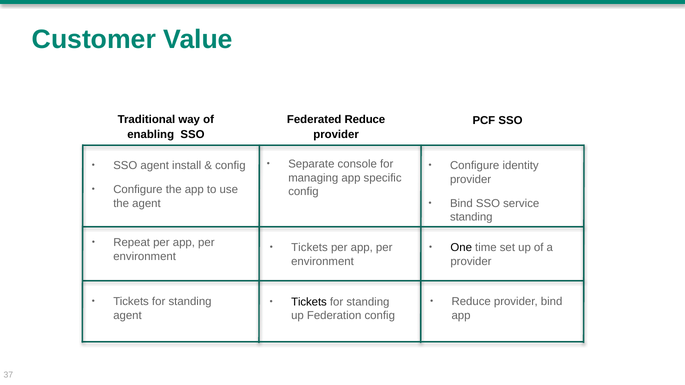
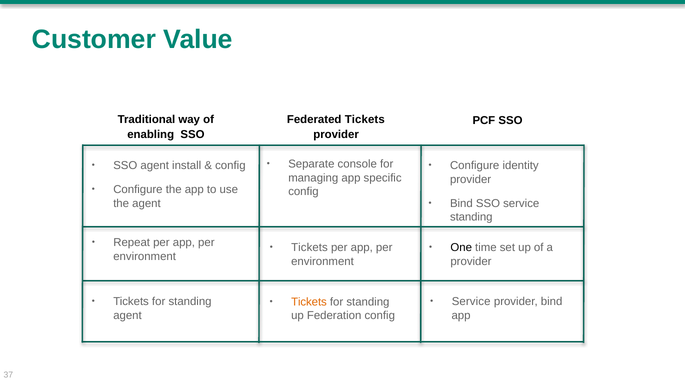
Federated Reduce: Reduce -> Tickets (365, 119)
Reduce: Reduce -> Service (471, 302)
Tickets colour: black -> orange (309, 302)
